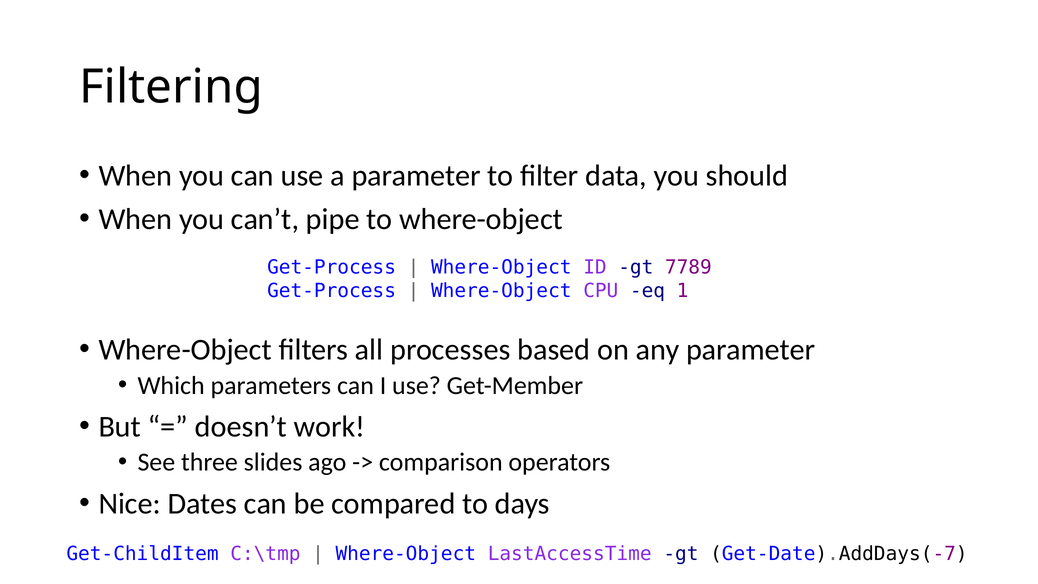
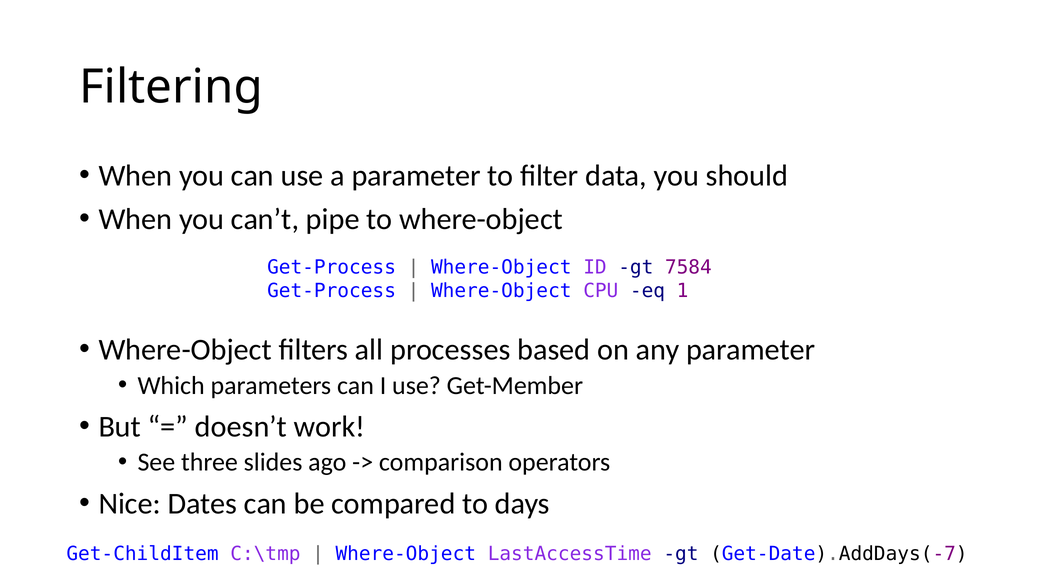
7789: 7789 -> 7584 (688, 267)
